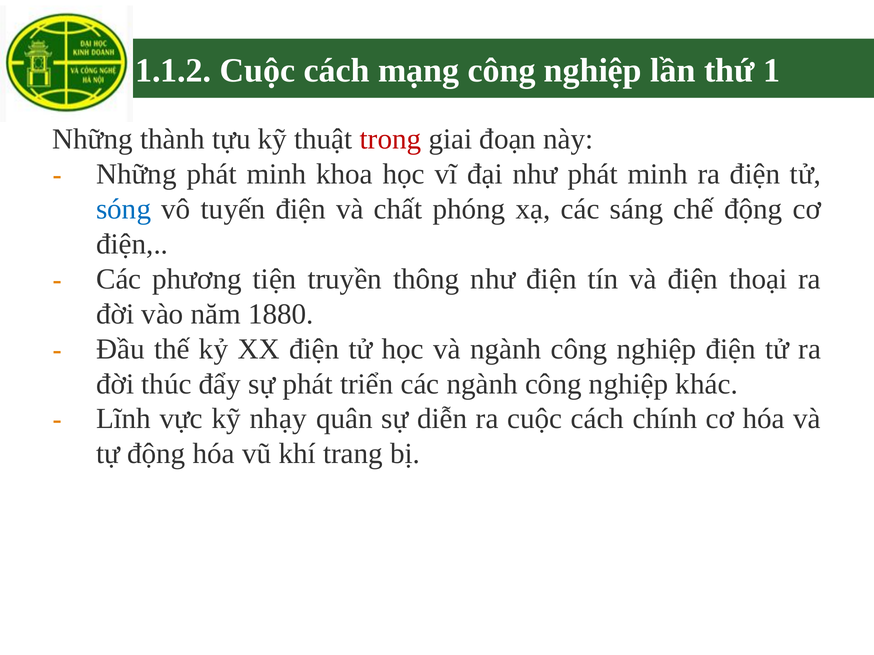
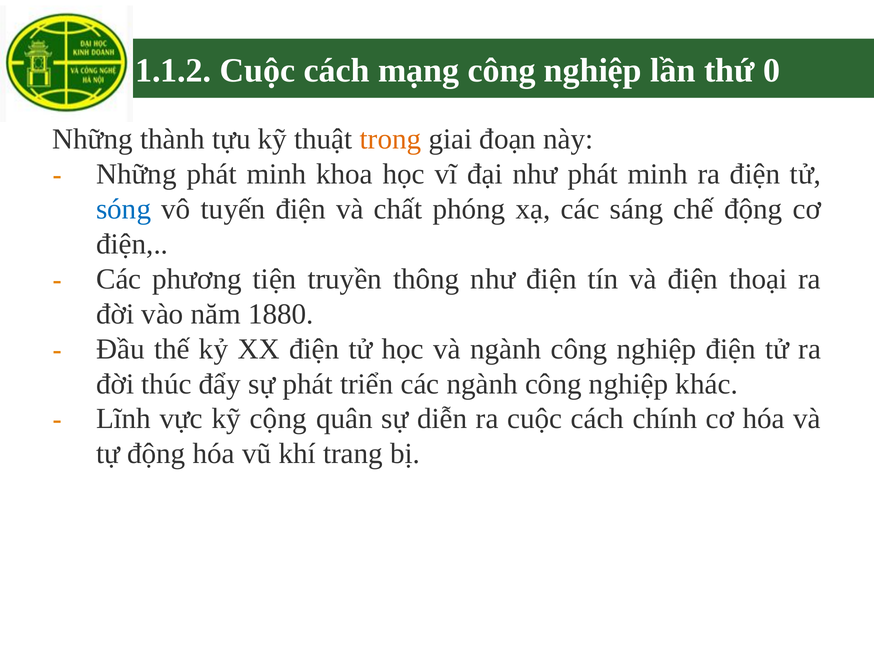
1: 1 -> 0 (772, 71)
trong colour: red -> orange (391, 139)
nhạy: nhạy -> cộng (278, 419)
